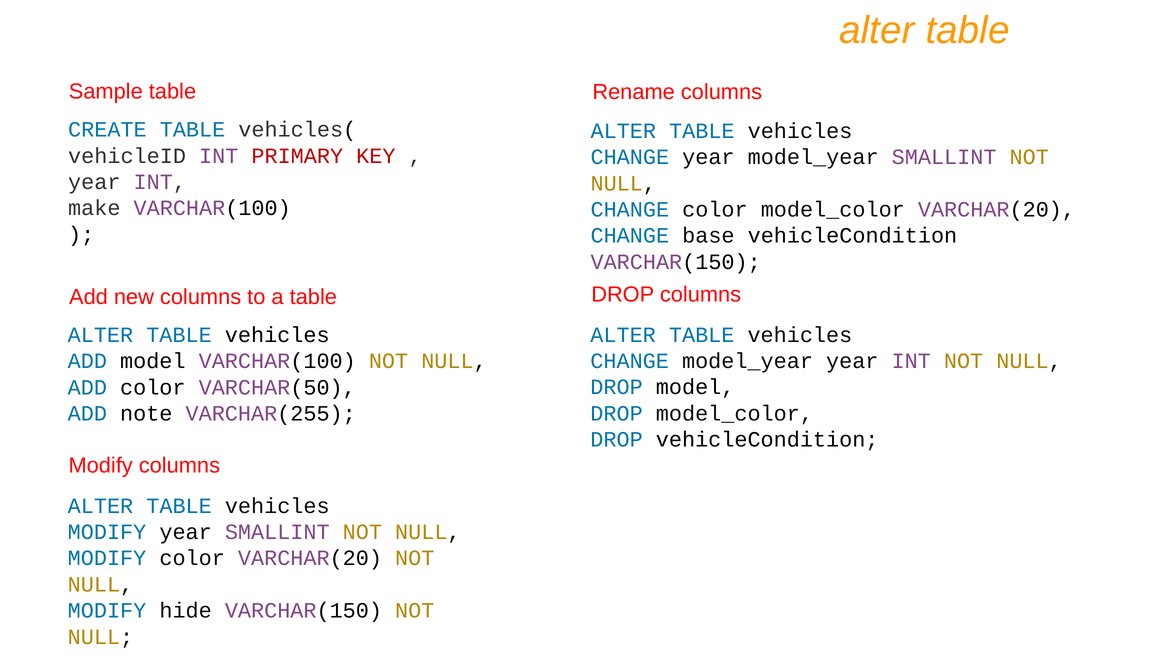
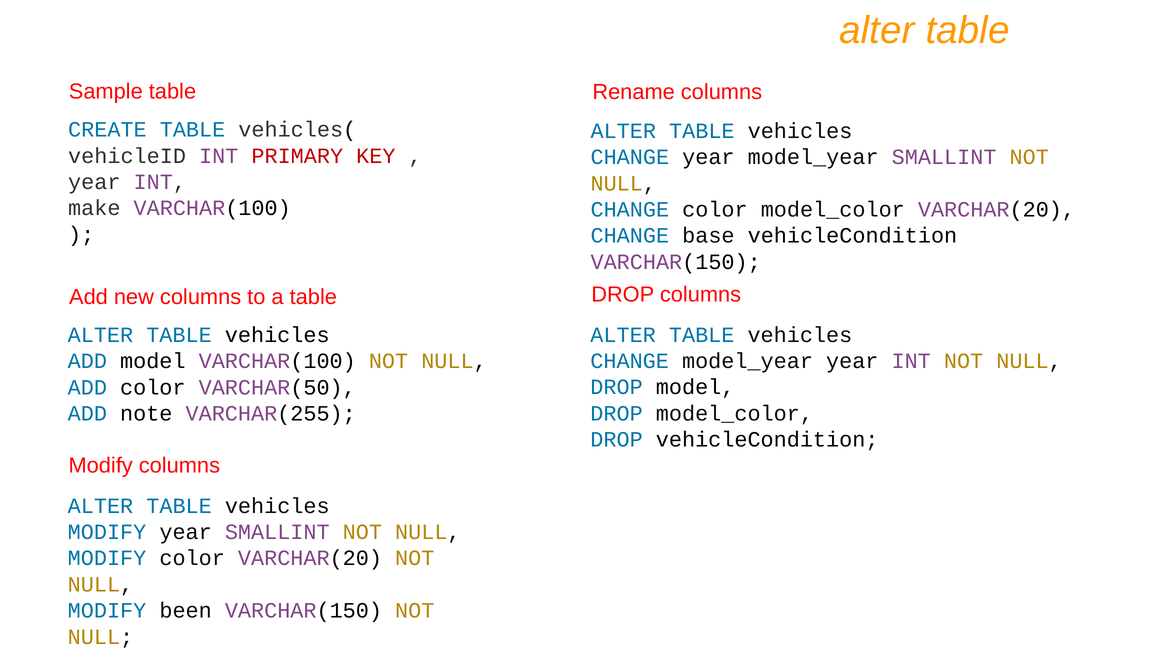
hide: hide -> been (186, 610)
